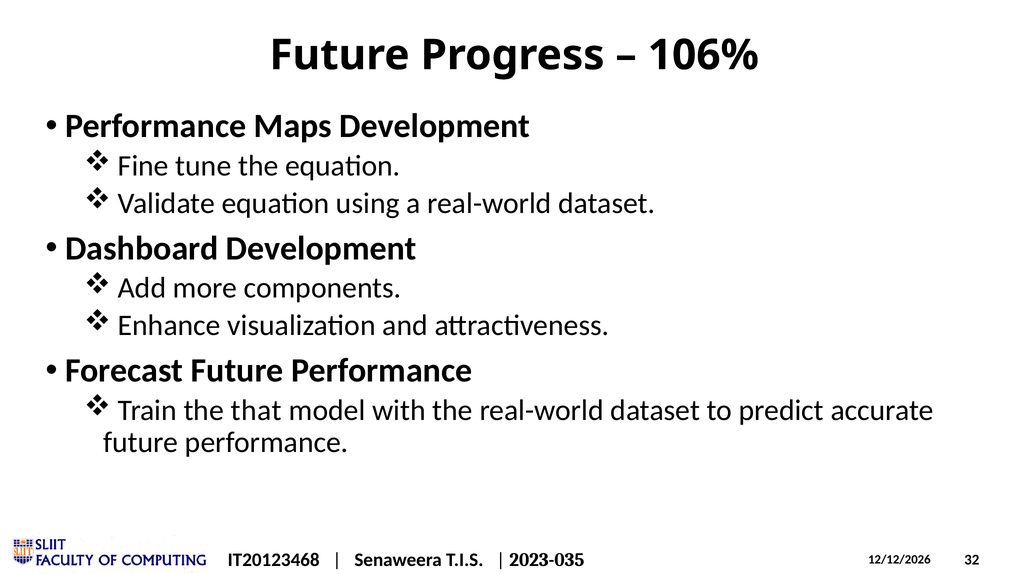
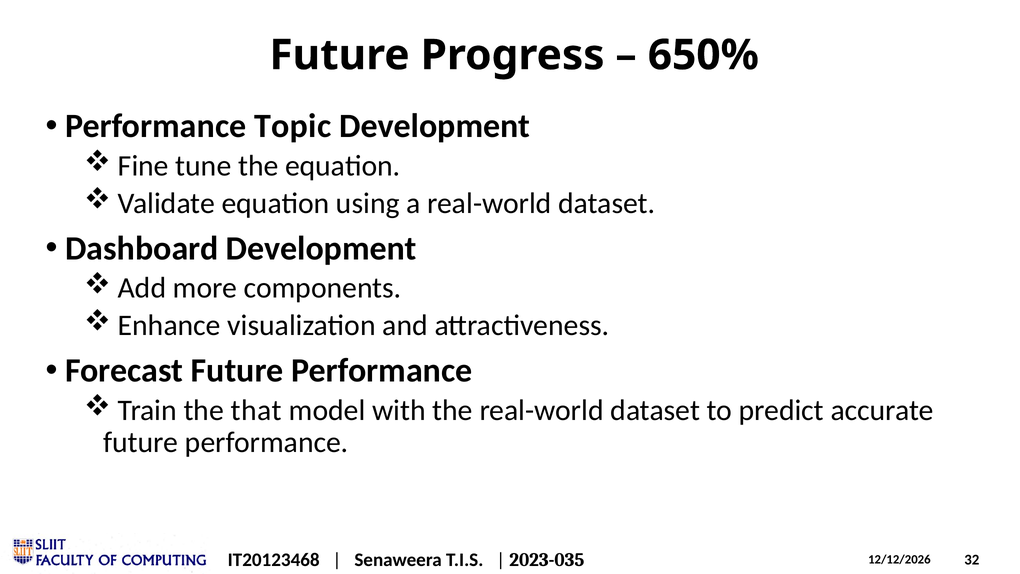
106%: 106% -> 650% (703, 55)
Maps: Maps -> Topic (293, 126)
